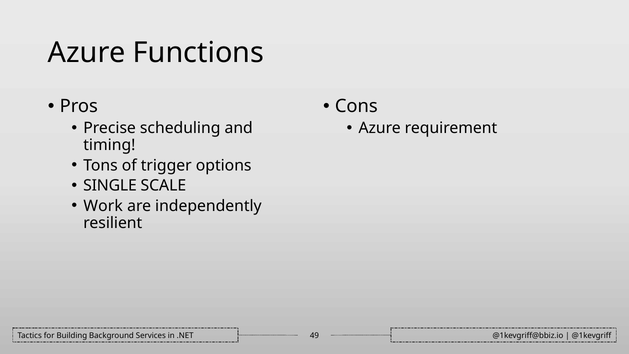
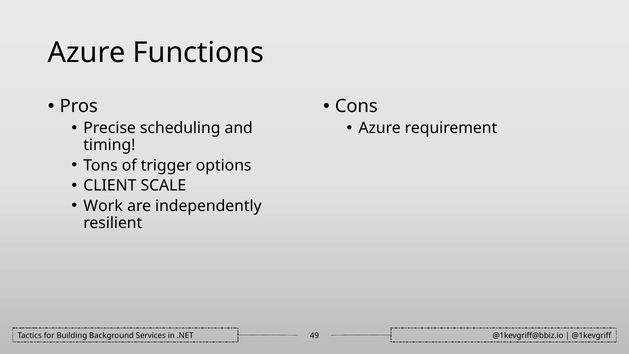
SINGLE: SINGLE -> CLIENT (110, 185)
